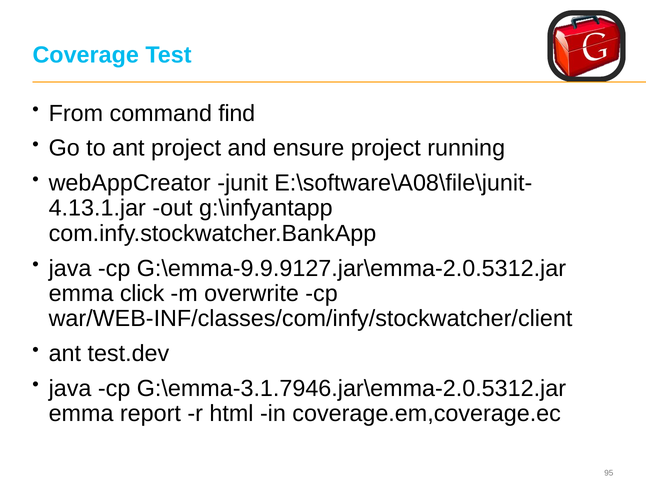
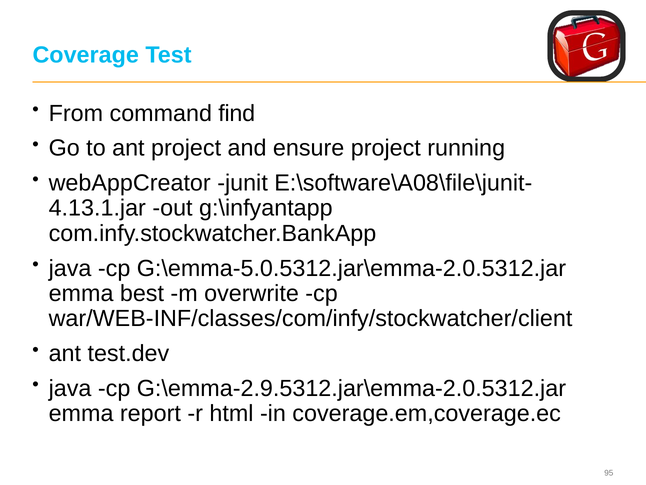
G:\emma-9.9.9127.jar\emma-2.0.5312.jar: G:\emma-9.9.9127.jar\emma-2.0.5312.jar -> G:\emma-5.0.5312.jar\emma-2.0.5312.jar (351, 268)
click: click -> best (142, 293)
G:\emma-3.1.7946.jar\emma-2.0.5312.jar: G:\emma-3.1.7946.jar\emma-2.0.5312.jar -> G:\emma-2.9.5312.jar\emma-2.0.5312.jar (351, 388)
